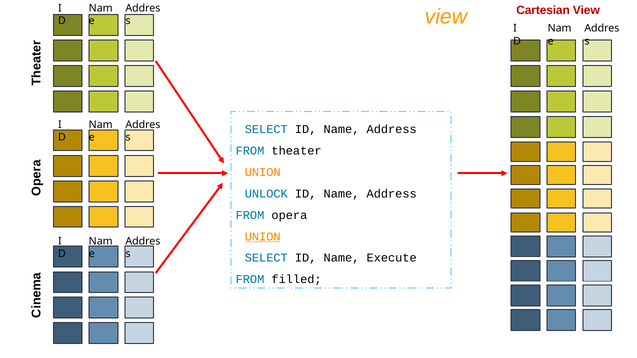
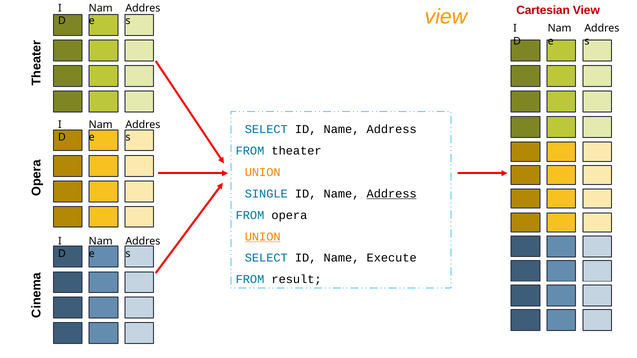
UNLOCK: UNLOCK -> SINGLE (266, 194)
Address underline: none -> present (392, 194)
filled: filled -> result (297, 280)
